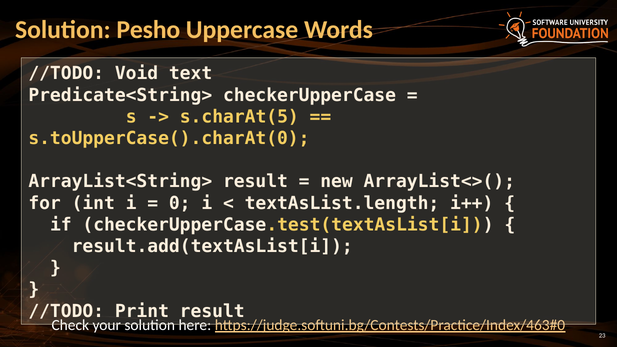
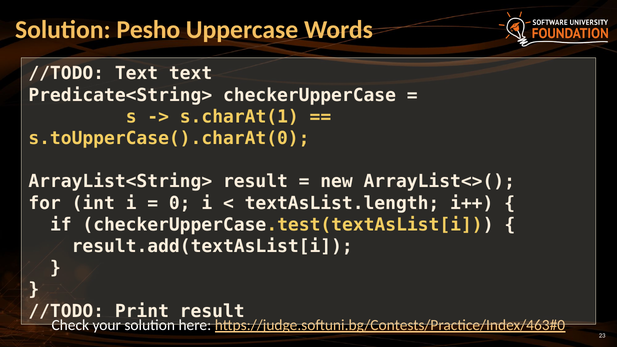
//TODO Void: Void -> Text (137, 74)
s.charAt(5: s.charAt(5 -> s.charAt(1 (239, 117)
